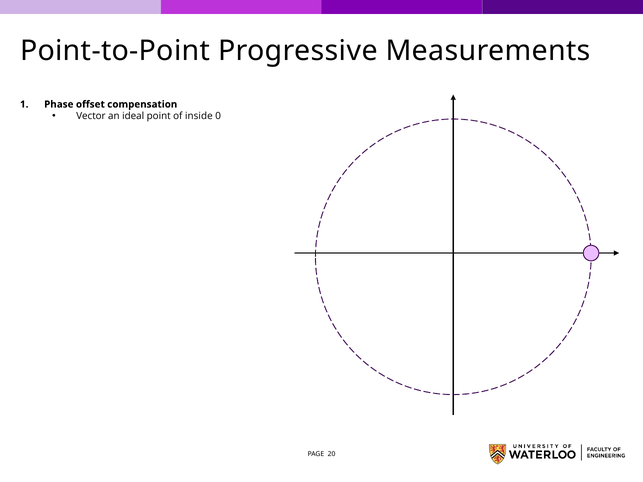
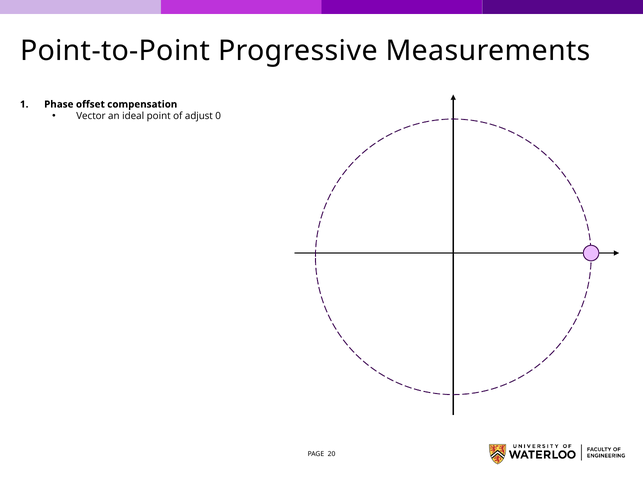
inside: inside -> adjust (199, 116)
